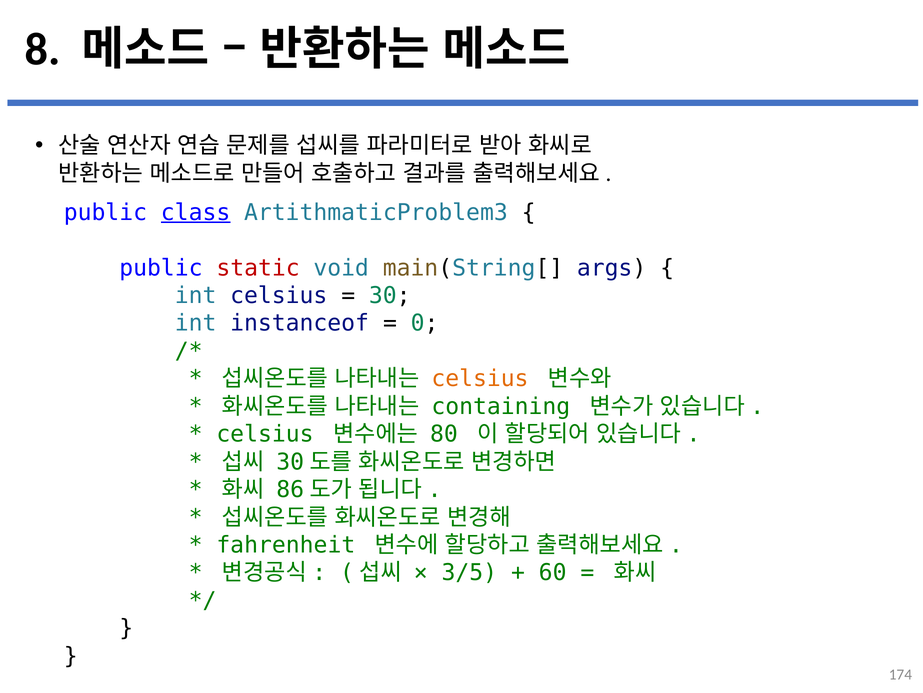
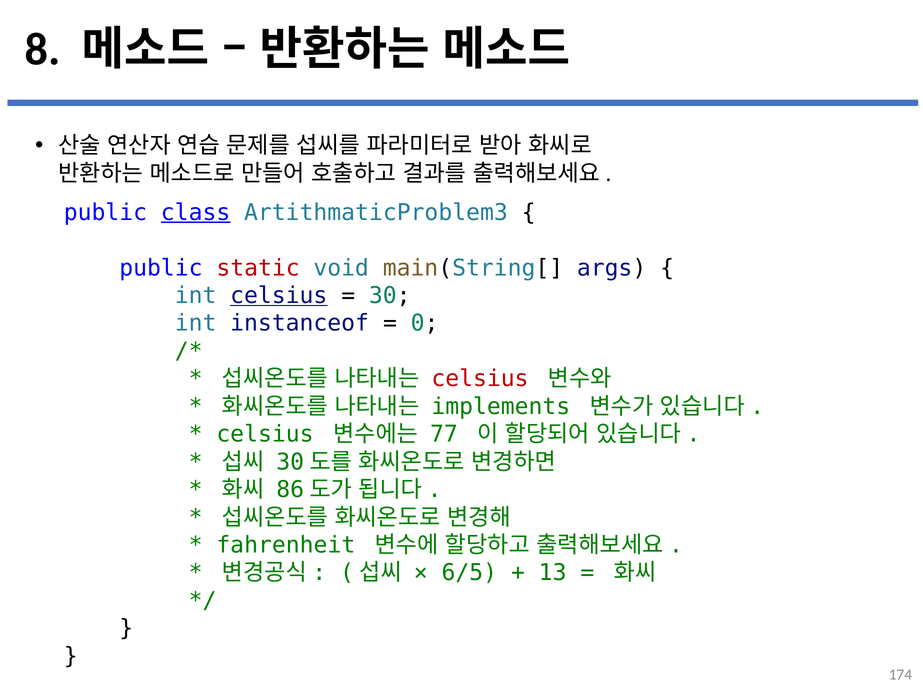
celsius underline: none -> present (279, 295)
celsius colour: orange -> red (480, 378)
containing: containing -> implements (501, 406)
80: 80 -> 77 (444, 434)
3/5: 3/5 -> 6/5 (469, 572)
60: 60 -> 13 (553, 572)
